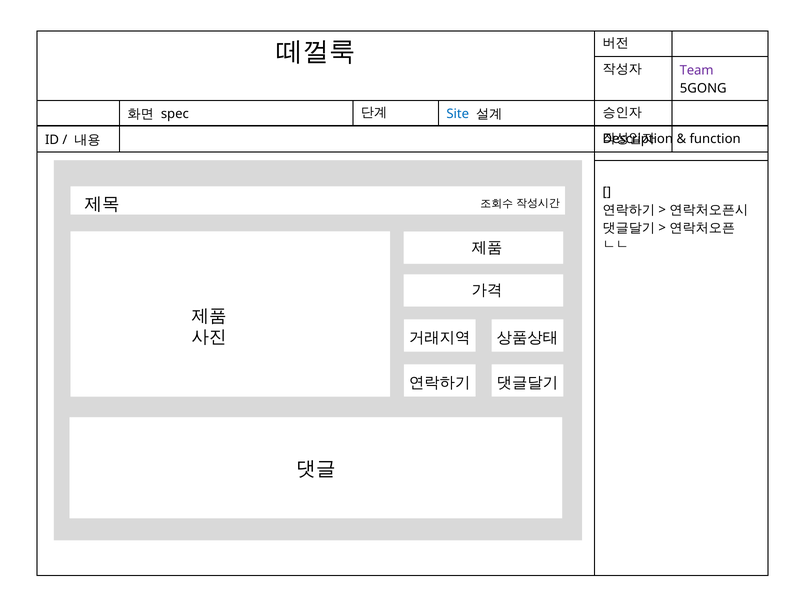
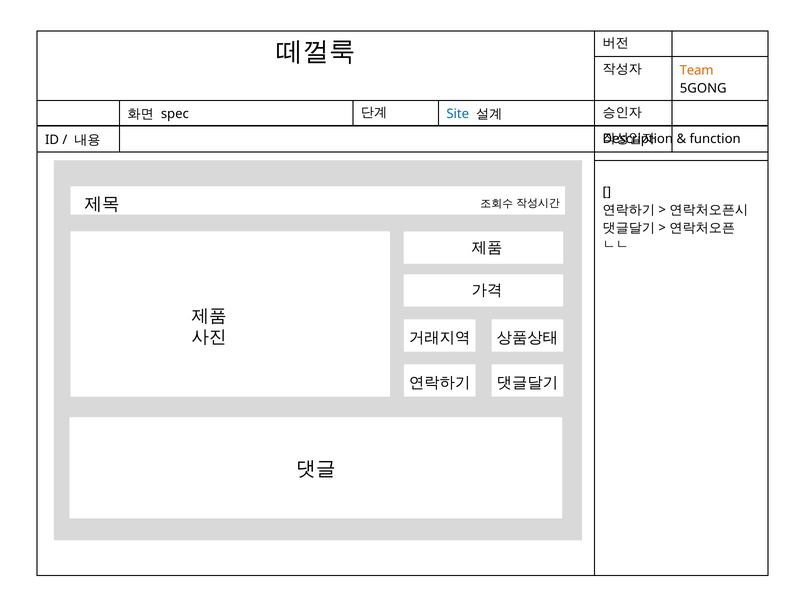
Team colour: purple -> orange (697, 70)
